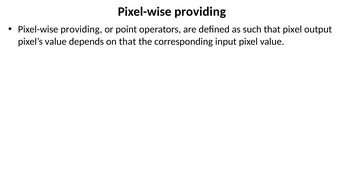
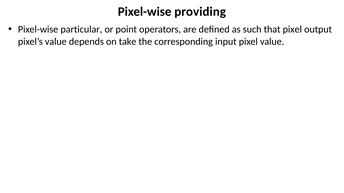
providing: providing -> particular (81, 30)
on that: that -> take (128, 42)
